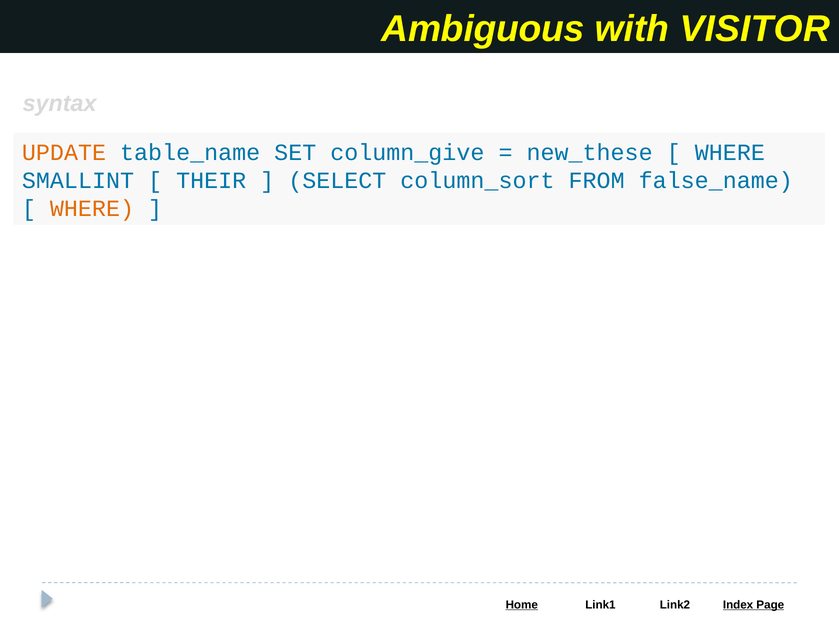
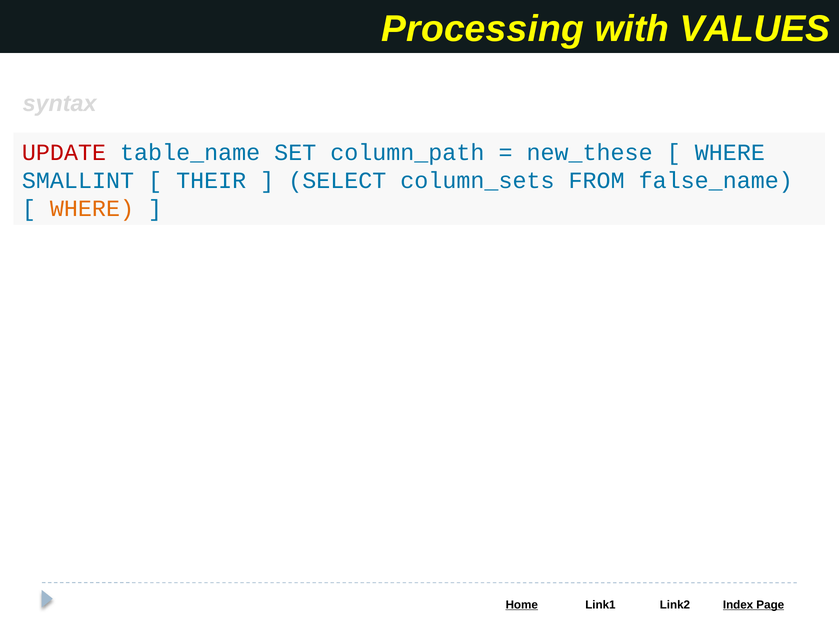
Ambiguous: Ambiguous -> Processing (483, 29)
VISITOR: VISITOR -> VALUES (755, 29)
UPDATE colour: orange -> red (64, 152)
column_give: column_give -> column_path (407, 152)
column_sort: column_sort -> column_sets (477, 180)
